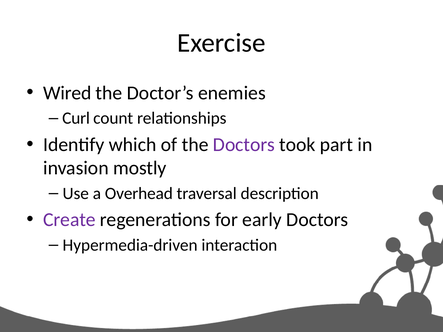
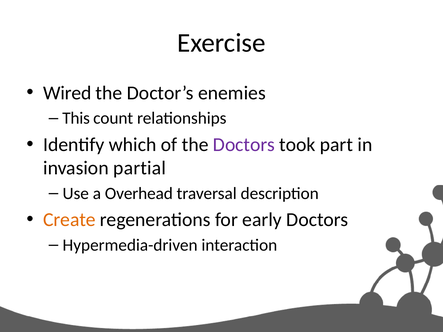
Curl: Curl -> This (76, 118)
mostly: mostly -> partial (140, 168)
Create colour: purple -> orange (69, 220)
